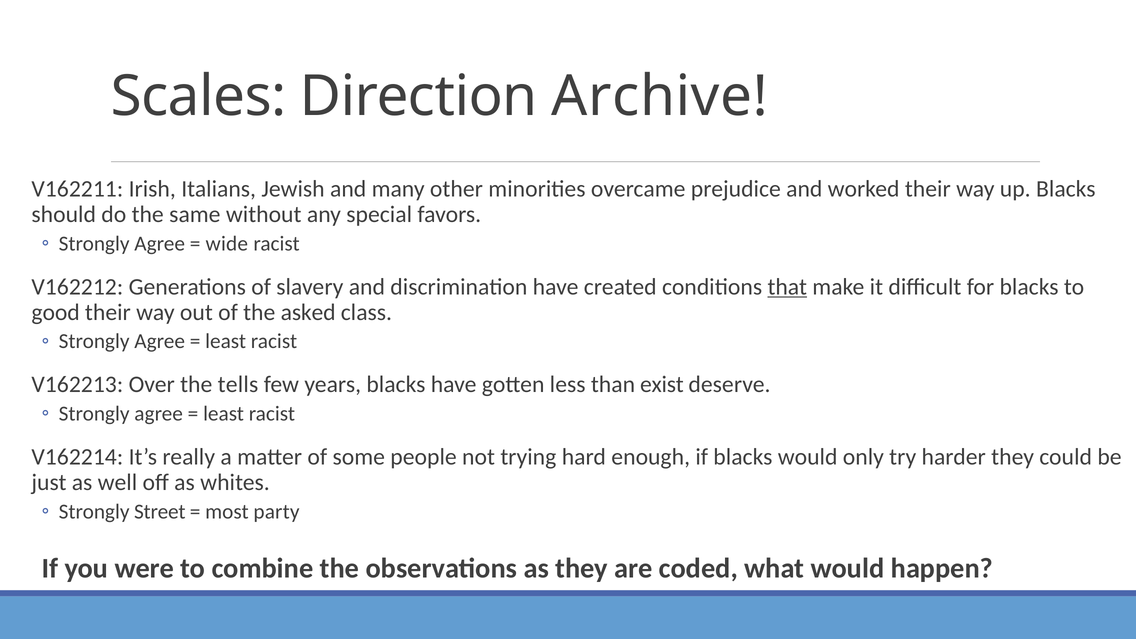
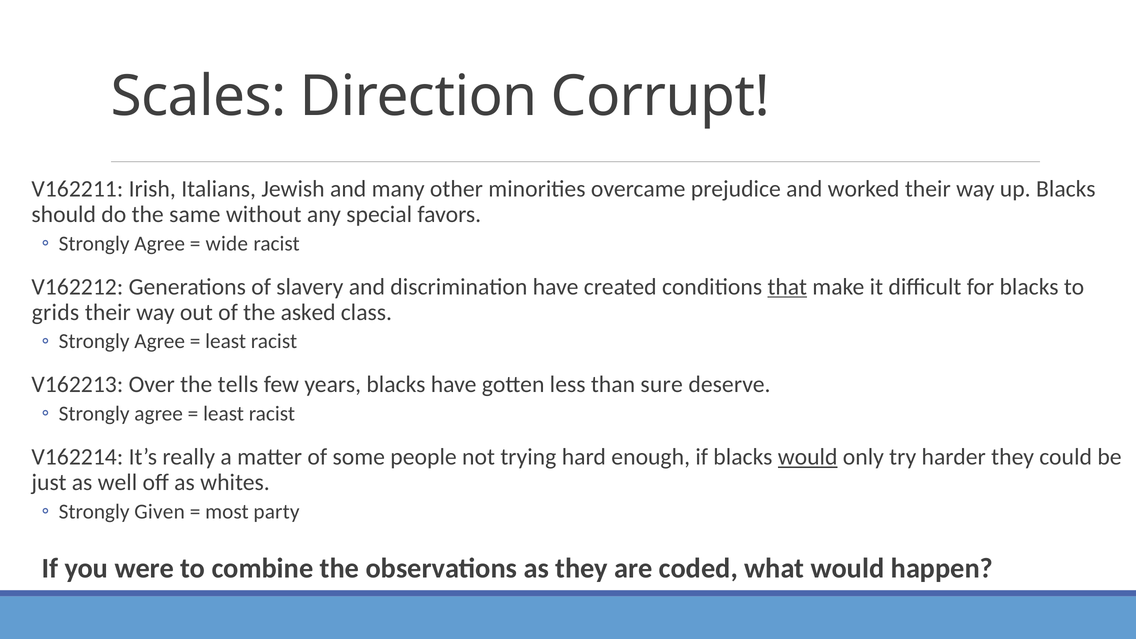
Archive: Archive -> Corrupt (660, 96)
good: good -> grids (55, 312)
exist: exist -> sure (662, 385)
would underline: none -> present (808, 457)
Street: Street -> Given (160, 512)
